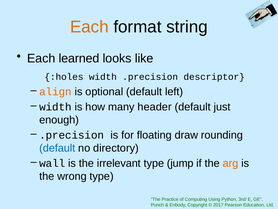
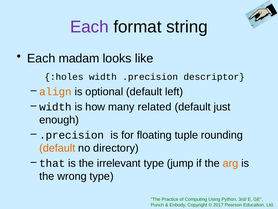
Each colour: orange -> purple (89, 27)
learned: learned -> madam (79, 58)
header: header -> related (155, 107)
draw: draw -> tuple (186, 135)
default colour: blue -> orange (57, 148)
wall: wall -> that (52, 163)
